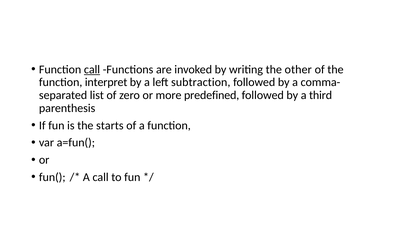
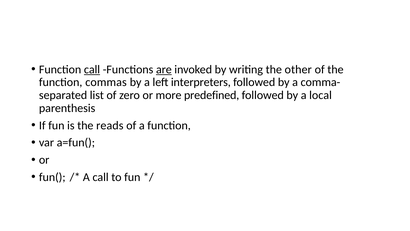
are underline: none -> present (164, 69)
interpret: interpret -> commas (106, 82)
subtraction: subtraction -> interpreters (201, 82)
third: third -> local (321, 95)
starts: starts -> reads (110, 125)
